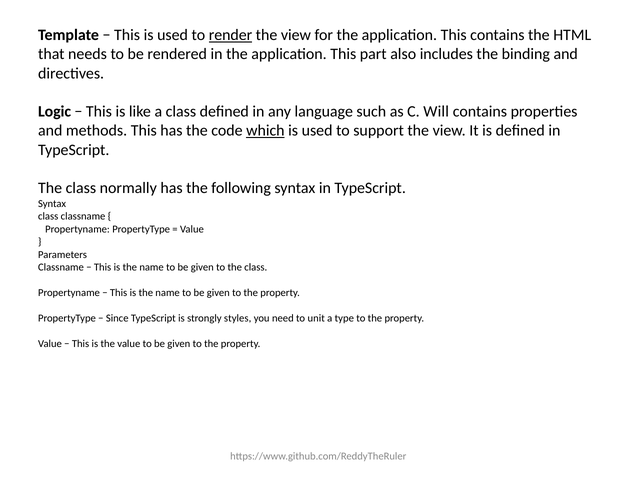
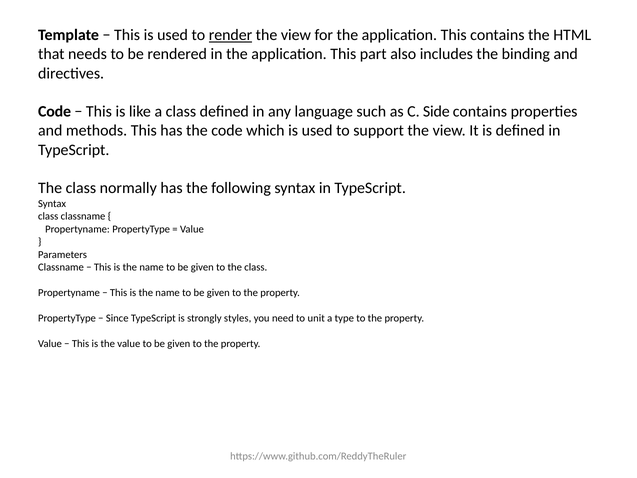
Logic: Logic -> Code (55, 111)
Will: Will -> Side (436, 111)
which underline: present -> none (265, 131)
